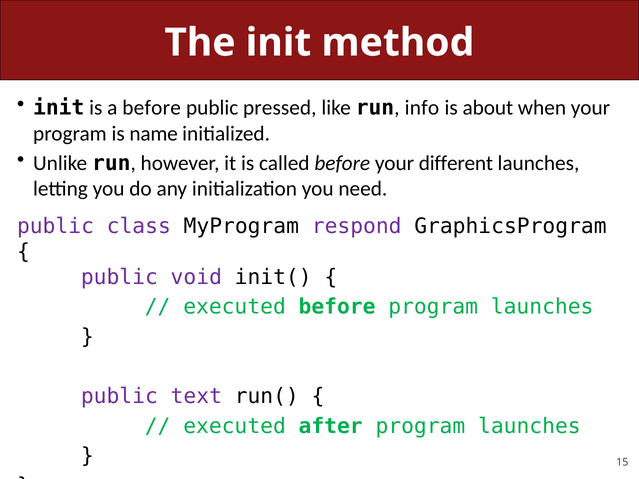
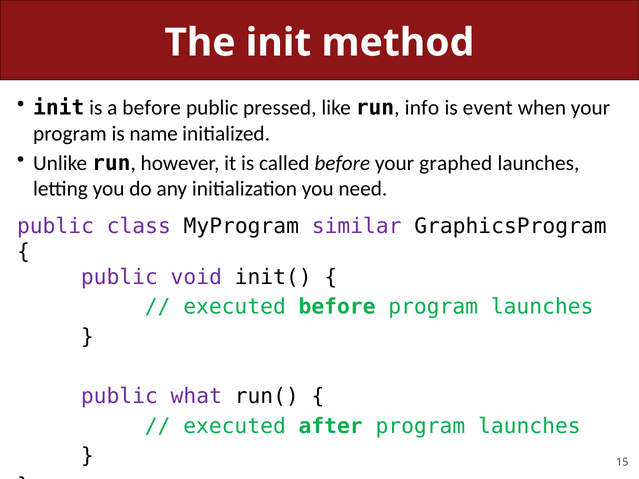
about: about -> event (488, 108)
different: different -> graphed (456, 163)
respond: respond -> similar (357, 226)
text: text -> what (196, 397)
